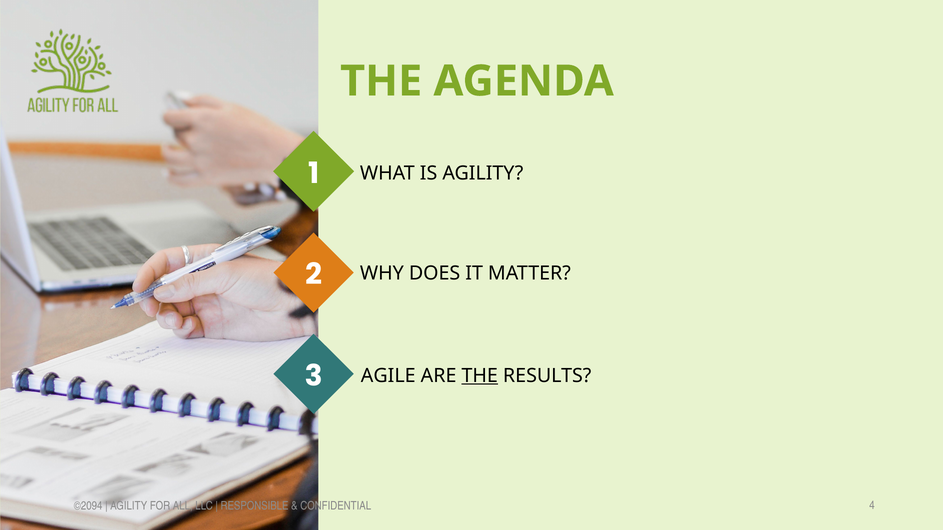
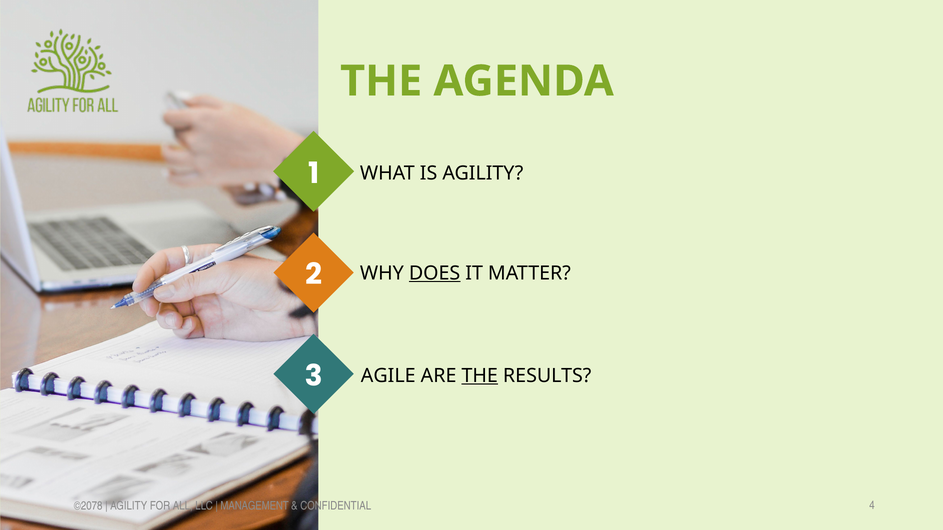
DOES underline: none -> present (435, 273)
©2094: ©2094 -> ©2078 (88, 506)
RESPONSIBLE: RESPONSIBLE -> MANAGEMENT (255, 506)
